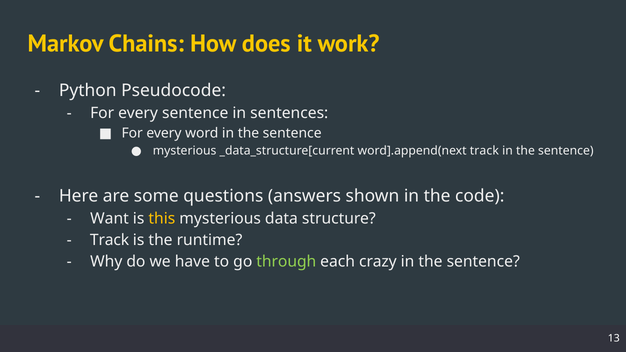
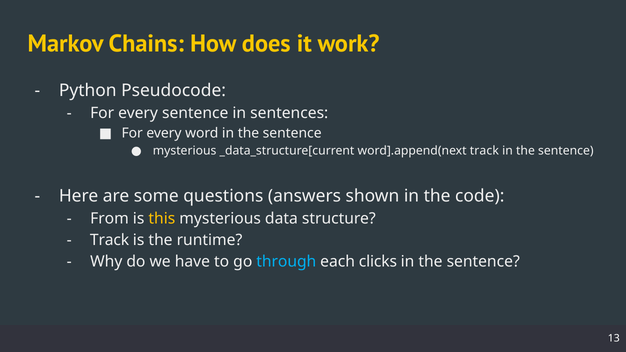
Want: Want -> From (110, 219)
through colour: light green -> light blue (286, 262)
crazy: crazy -> clicks (378, 262)
